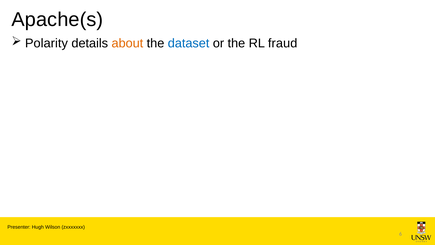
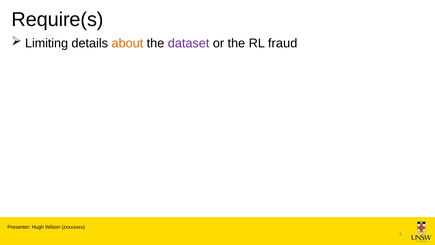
Apache(s: Apache(s -> Require(s (58, 20)
Polarity: Polarity -> Limiting (47, 43)
dataset colour: blue -> purple (189, 43)
